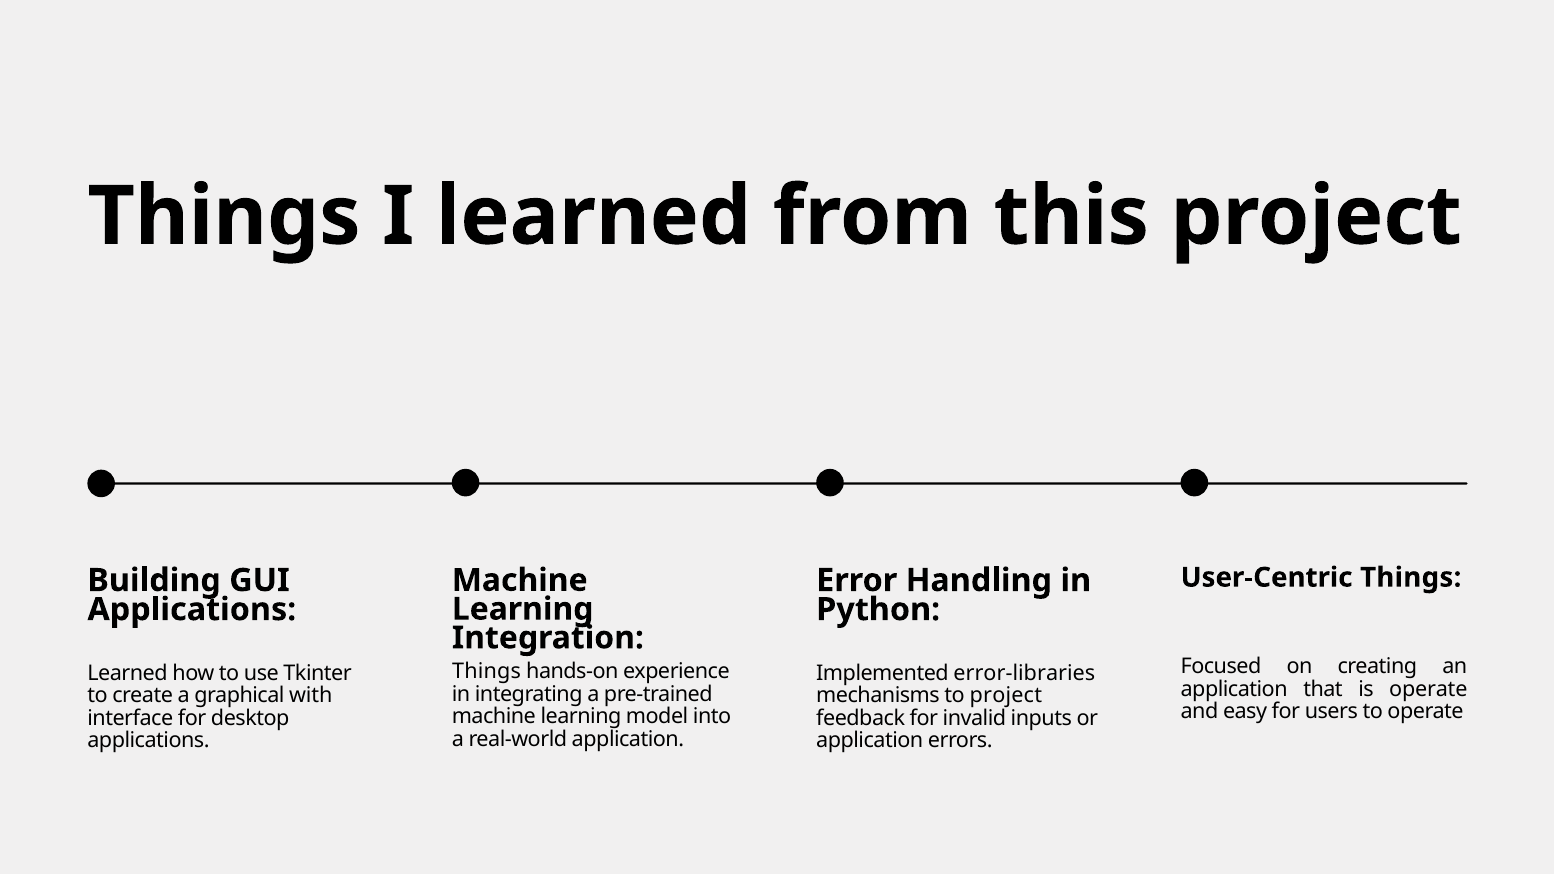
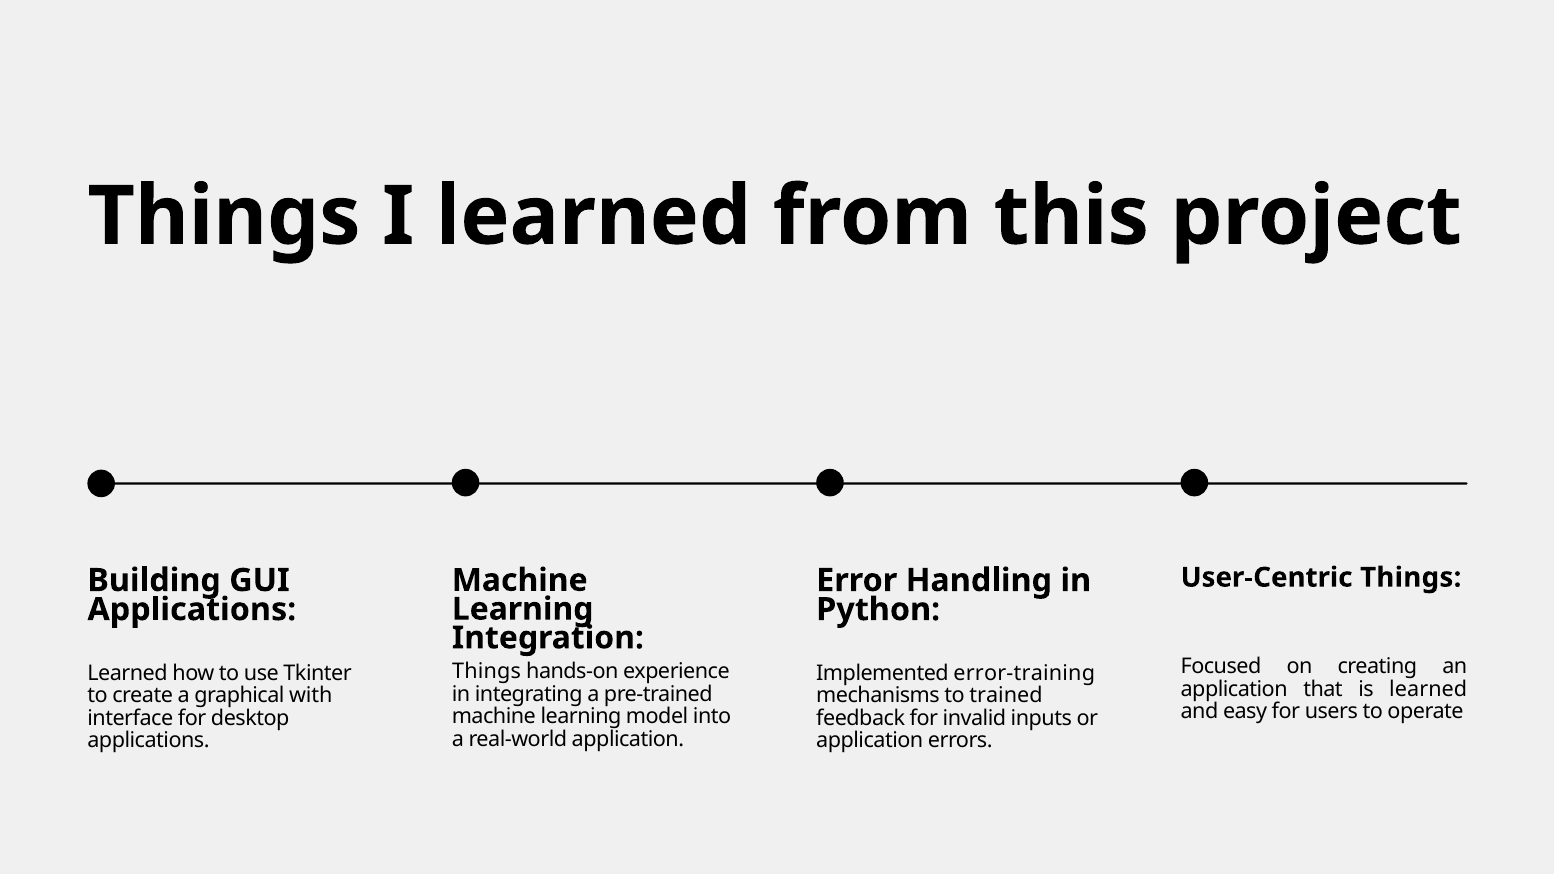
error-libraries: error-libraries -> error-training (1024, 673)
is operate: operate -> learned (1428, 689)
to project: project -> trained (1006, 696)
